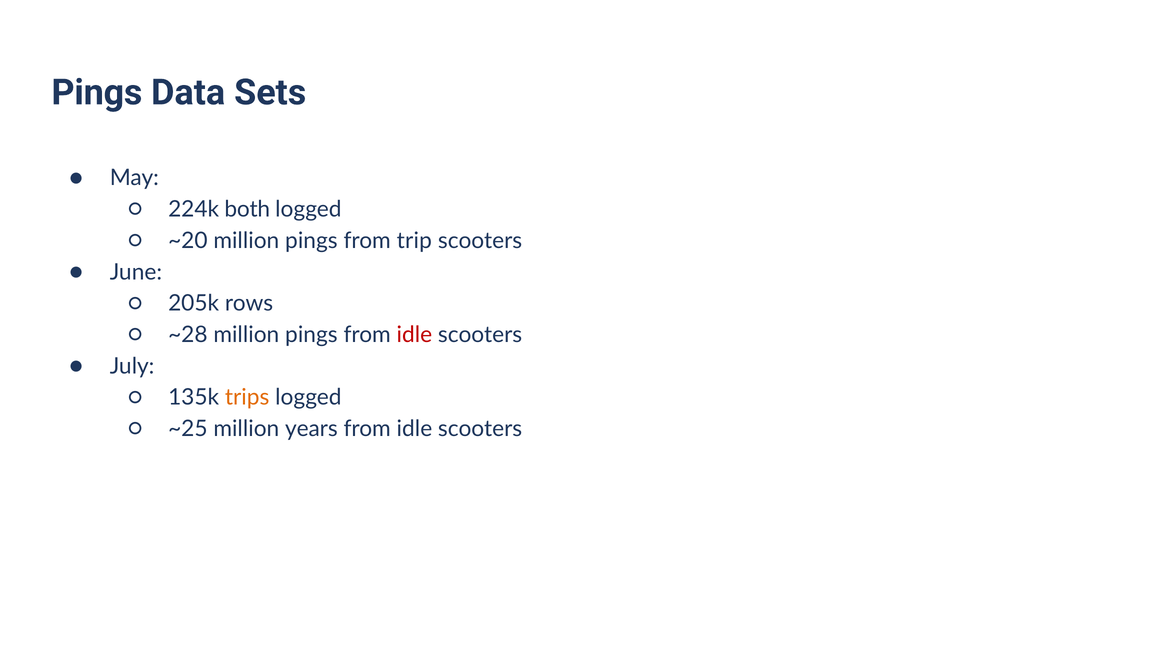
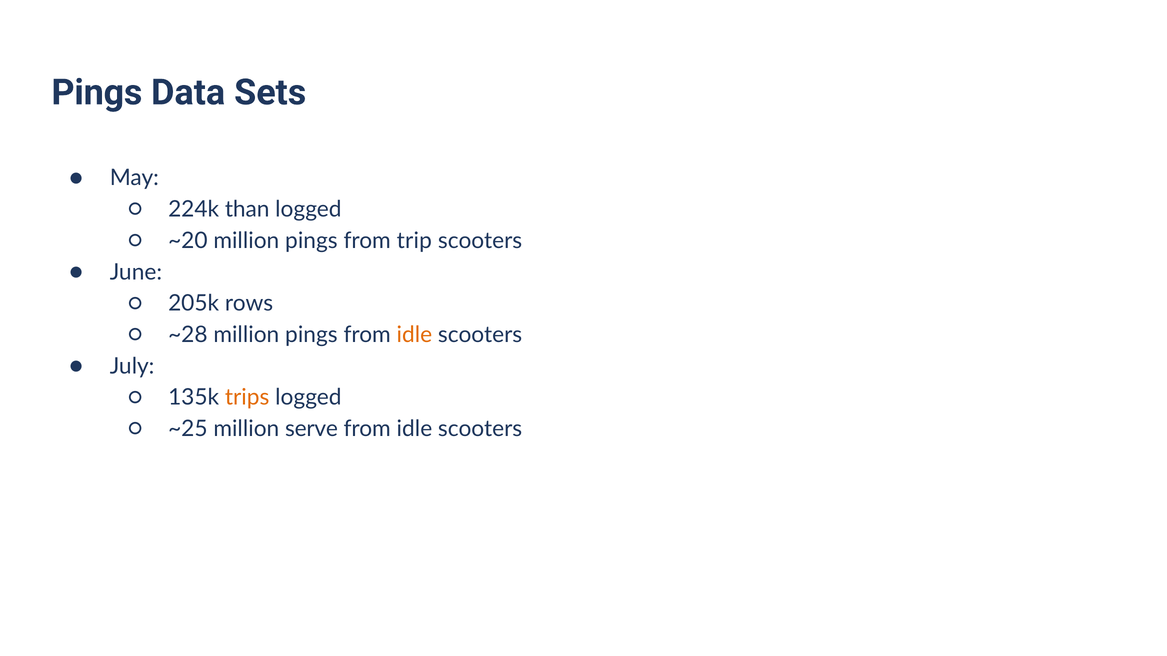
both: both -> than (247, 209)
idle colour: red -> orange (414, 335)
years: years -> serve (311, 429)
